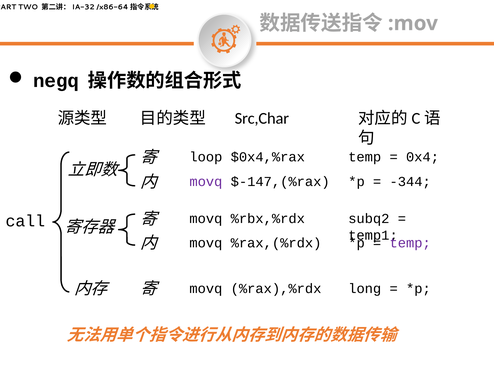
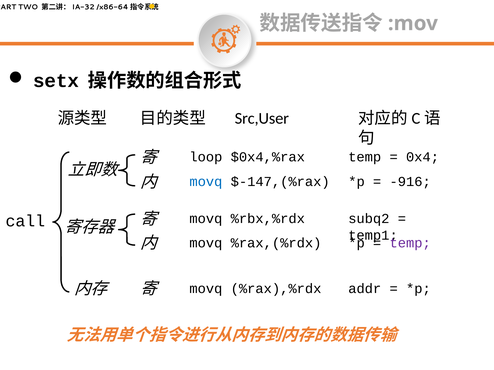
negq: negq -> setx (56, 81)
Src,Char: Src,Char -> Src,User (262, 118)
movq colour: purple -> blue (206, 182)
-344: -344 -> -916 (410, 182)
long: long -> addr (365, 289)
